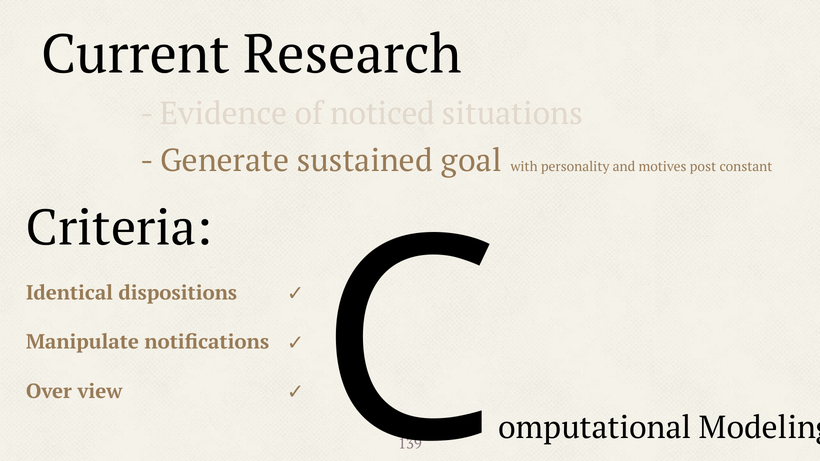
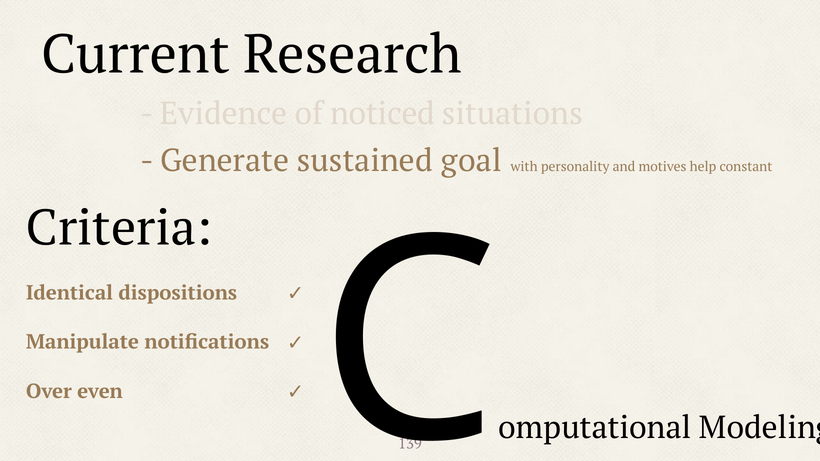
post: post -> help (703, 167)
view: view -> even (100, 392)
